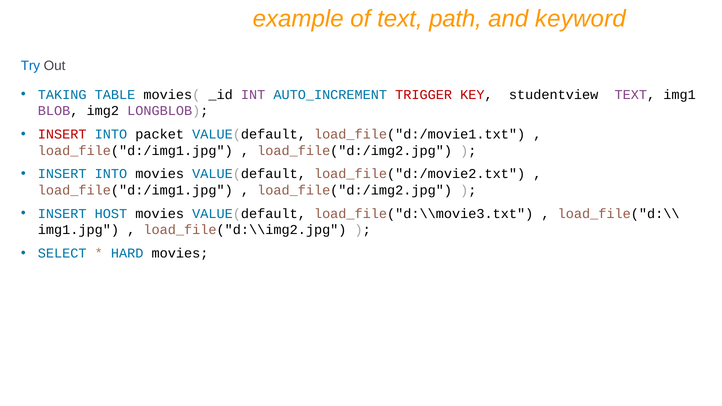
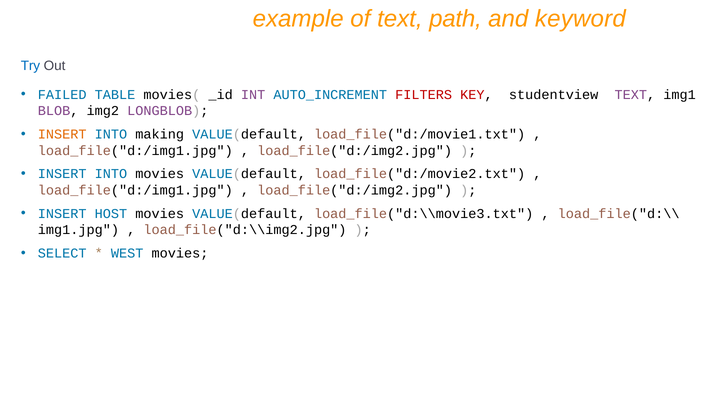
TAKING: TAKING -> FAILED (62, 95)
TRIGGER: TRIGGER -> FILTERS (424, 95)
INSERT colour: red -> orange (62, 134)
packet: packet -> making (160, 134)
HARD: HARD -> WEST (127, 253)
